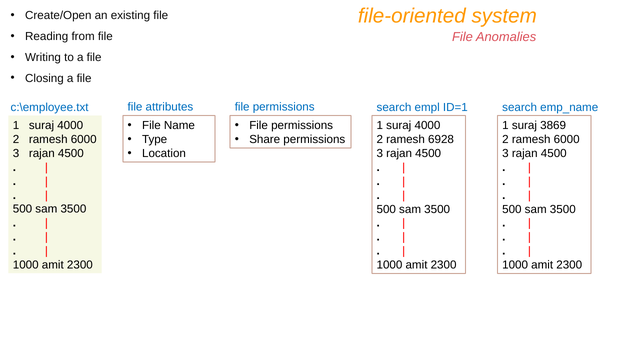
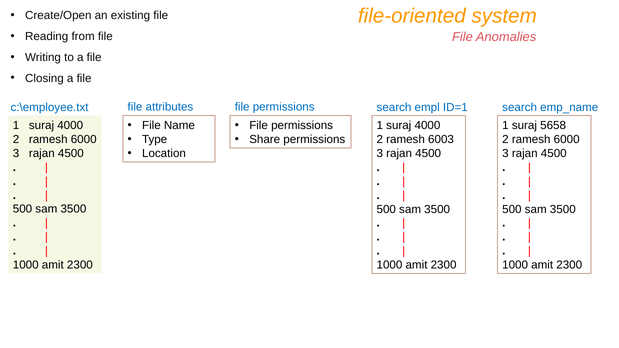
3869: 3869 -> 5658 (553, 126)
6928: 6928 -> 6003 (441, 140)
